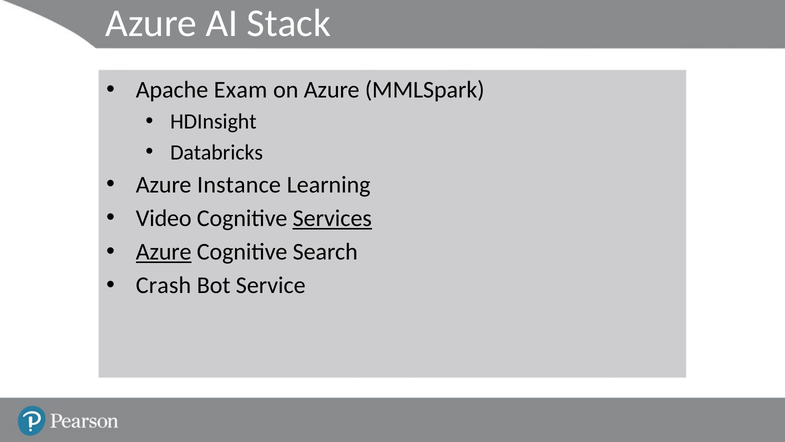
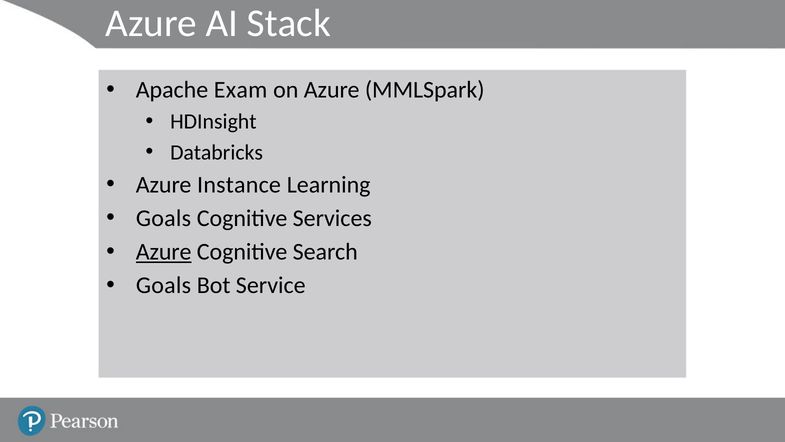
Video: Video -> Goals (163, 218)
Services underline: present -> none (332, 218)
Crash: Crash -> Goals (163, 285)
